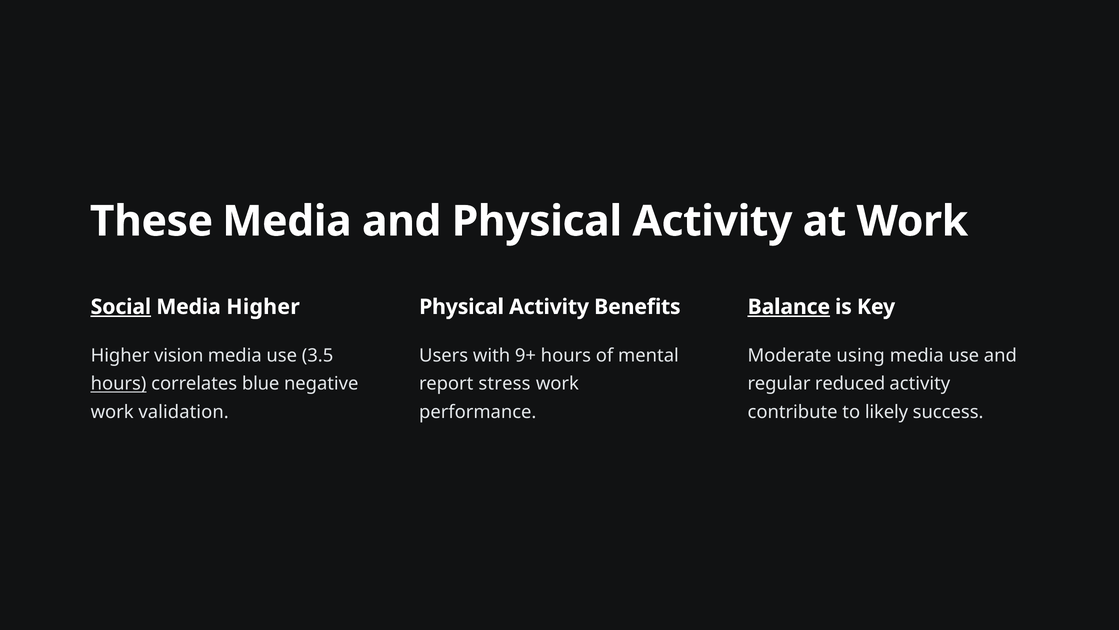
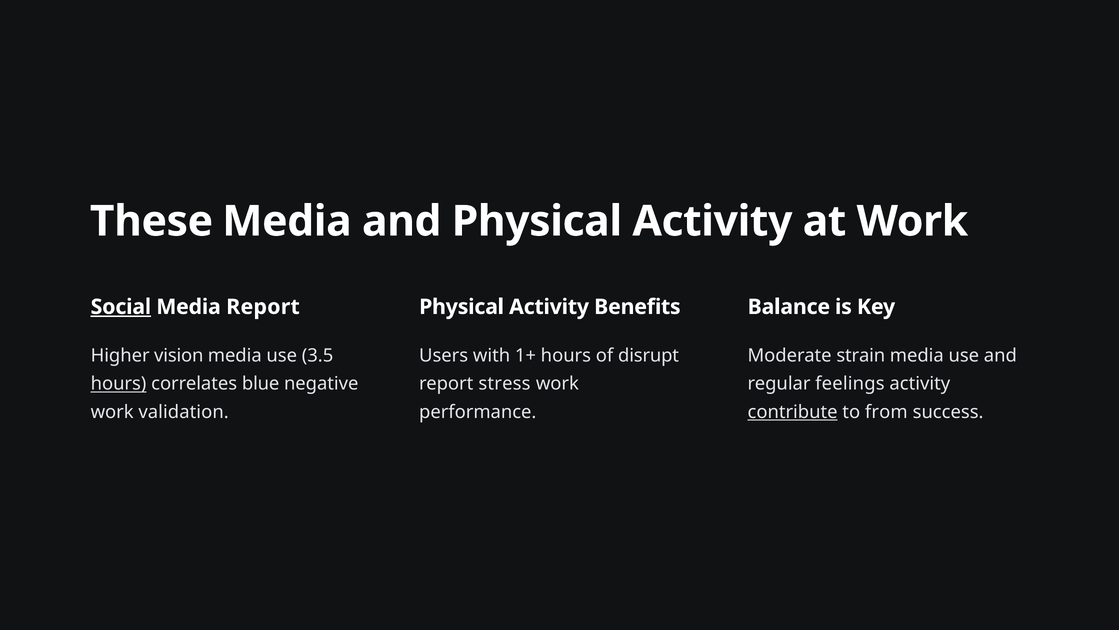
Media Higher: Higher -> Report (263, 307)
Balance underline: present -> none (789, 307)
9+: 9+ -> 1+ (526, 355)
mental: mental -> disrupt (649, 355)
using: using -> strain (861, 355)
reduced: reduced -> feelings (850, 384)
contribute underline: none -> present (793, 412)
likely: likely -> from (886, 412)
